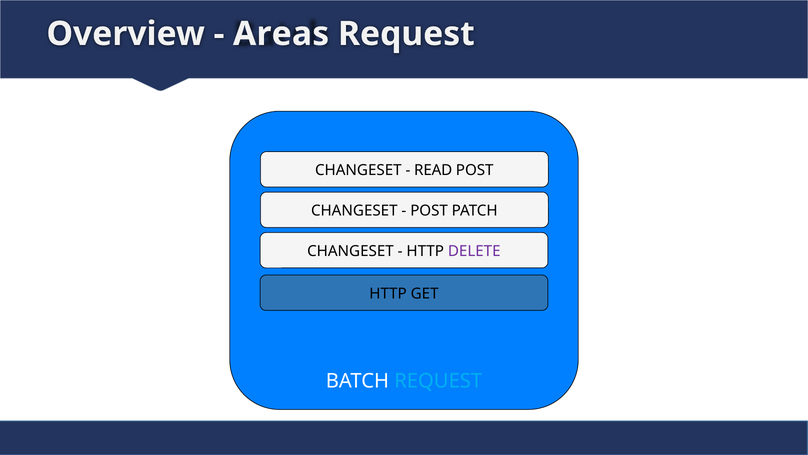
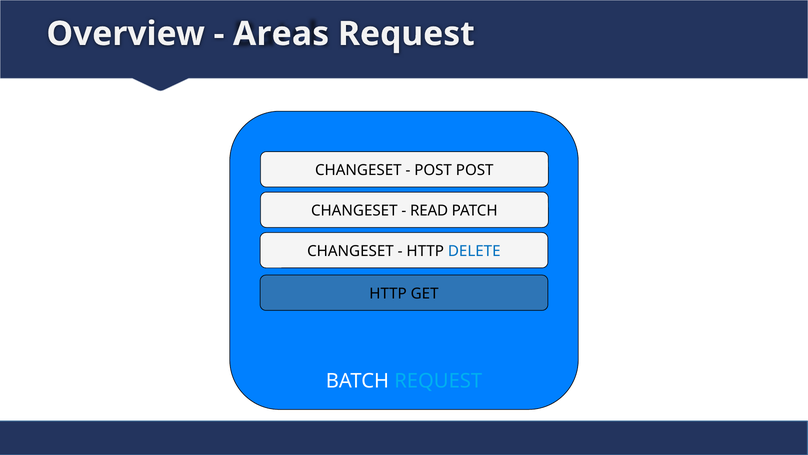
READ: READ -> POST (433, 170)
POST: POST -> READ (429, 211)
DELETE colour: purple -> blue (474, 251)
